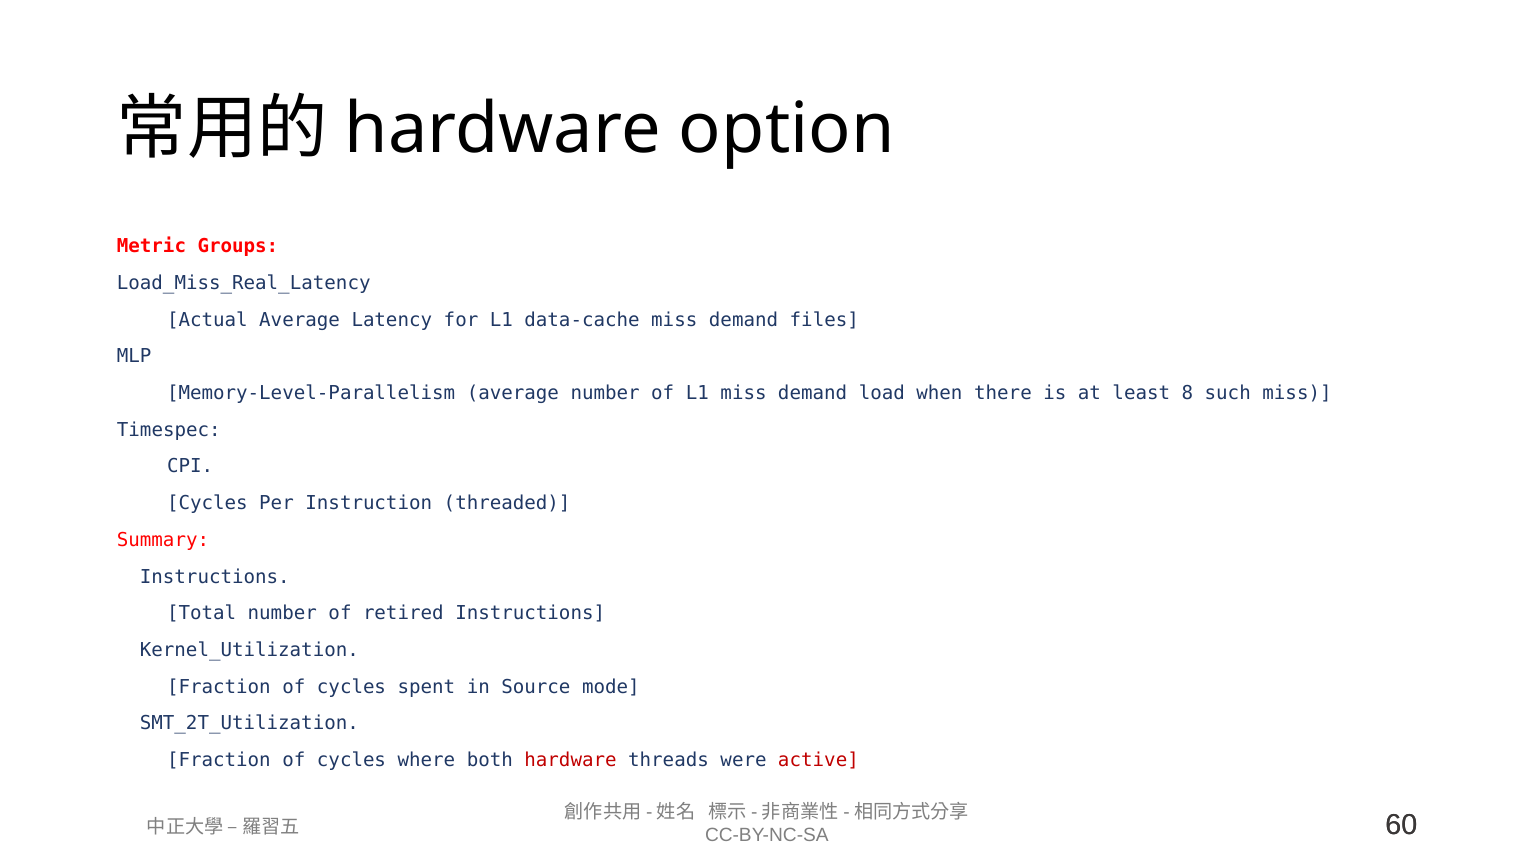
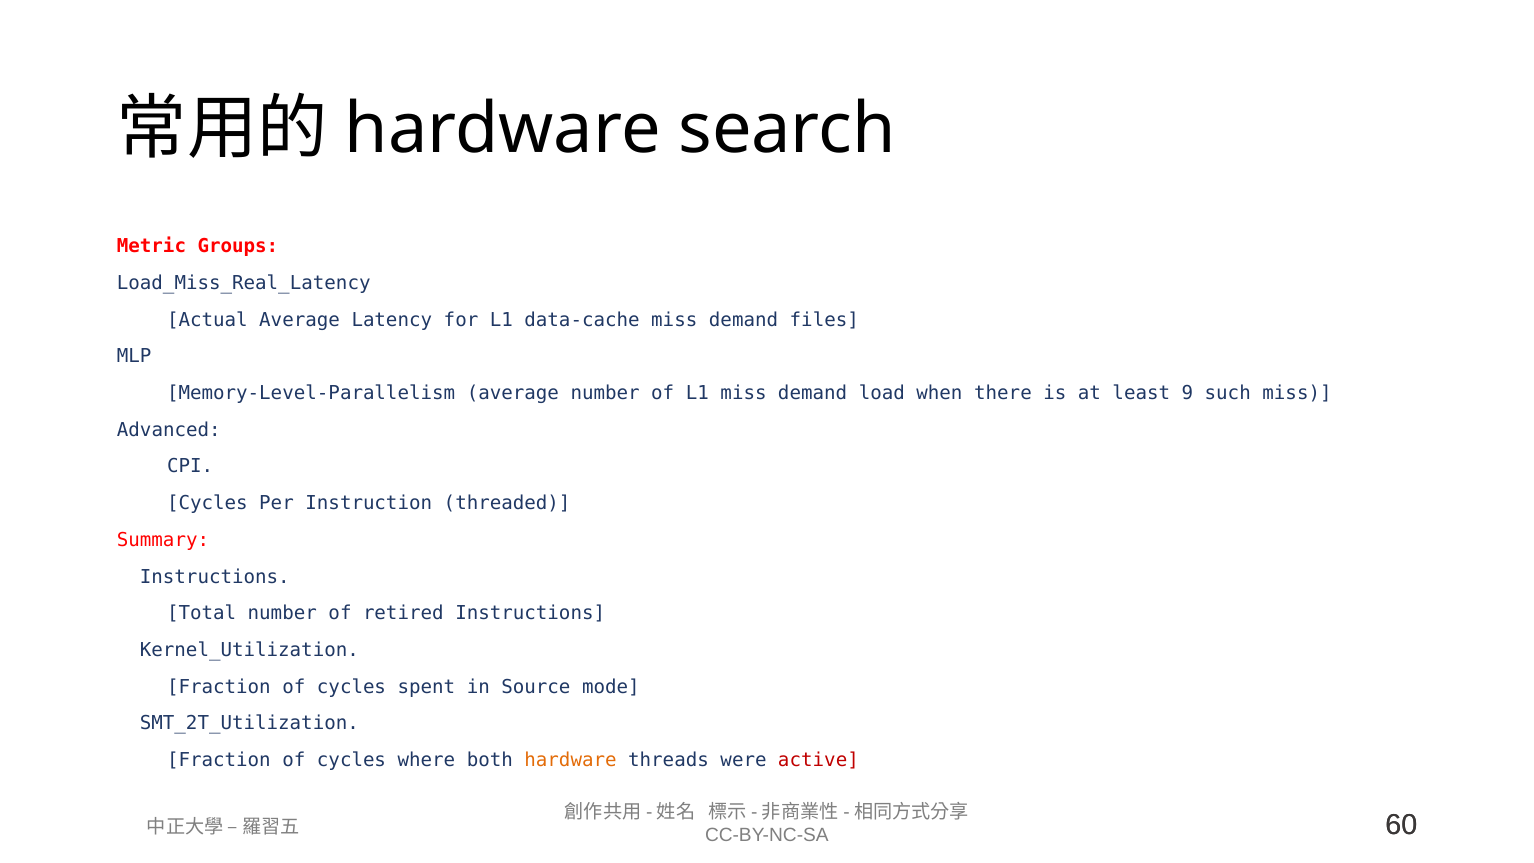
option: option -> search (787, 129)
8: 8 -> 9 (1187, 393)
Timespec: Timespec -> Advanced (169, 430)
hardware colour: red -> orange (571, 760)
